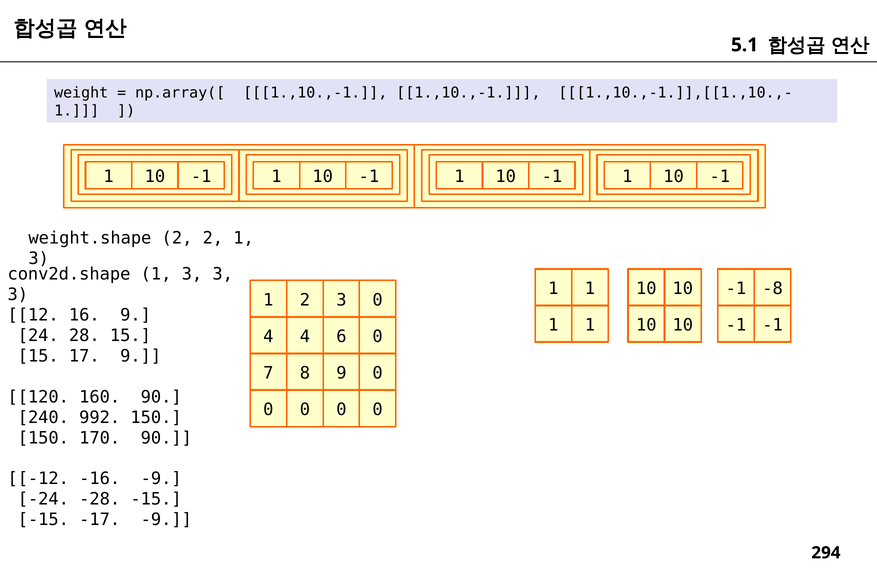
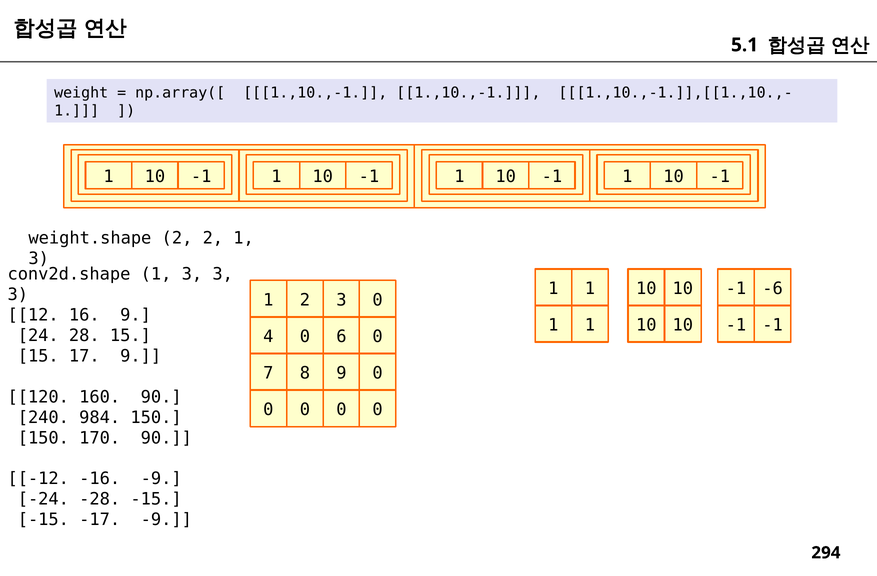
-8: -8 -> -6 (773, 288)
4 4: 4 -> 0 (305, 336)
992: 992 -> 984 (100, 417)
